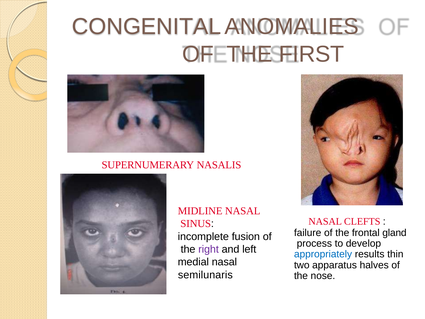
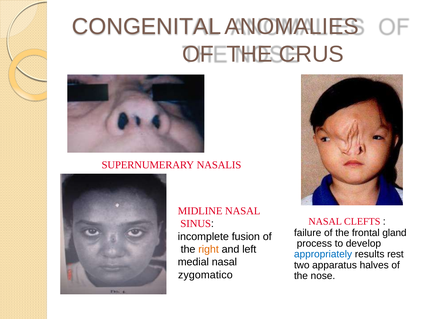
FIRST: FIRST -> CRUS (311, 54)
right colour: purple -> orange (209, 249)
thin: thin -> rest (395, 254)
semilunaris: semilunaris -> zygomatico (205, 275)
